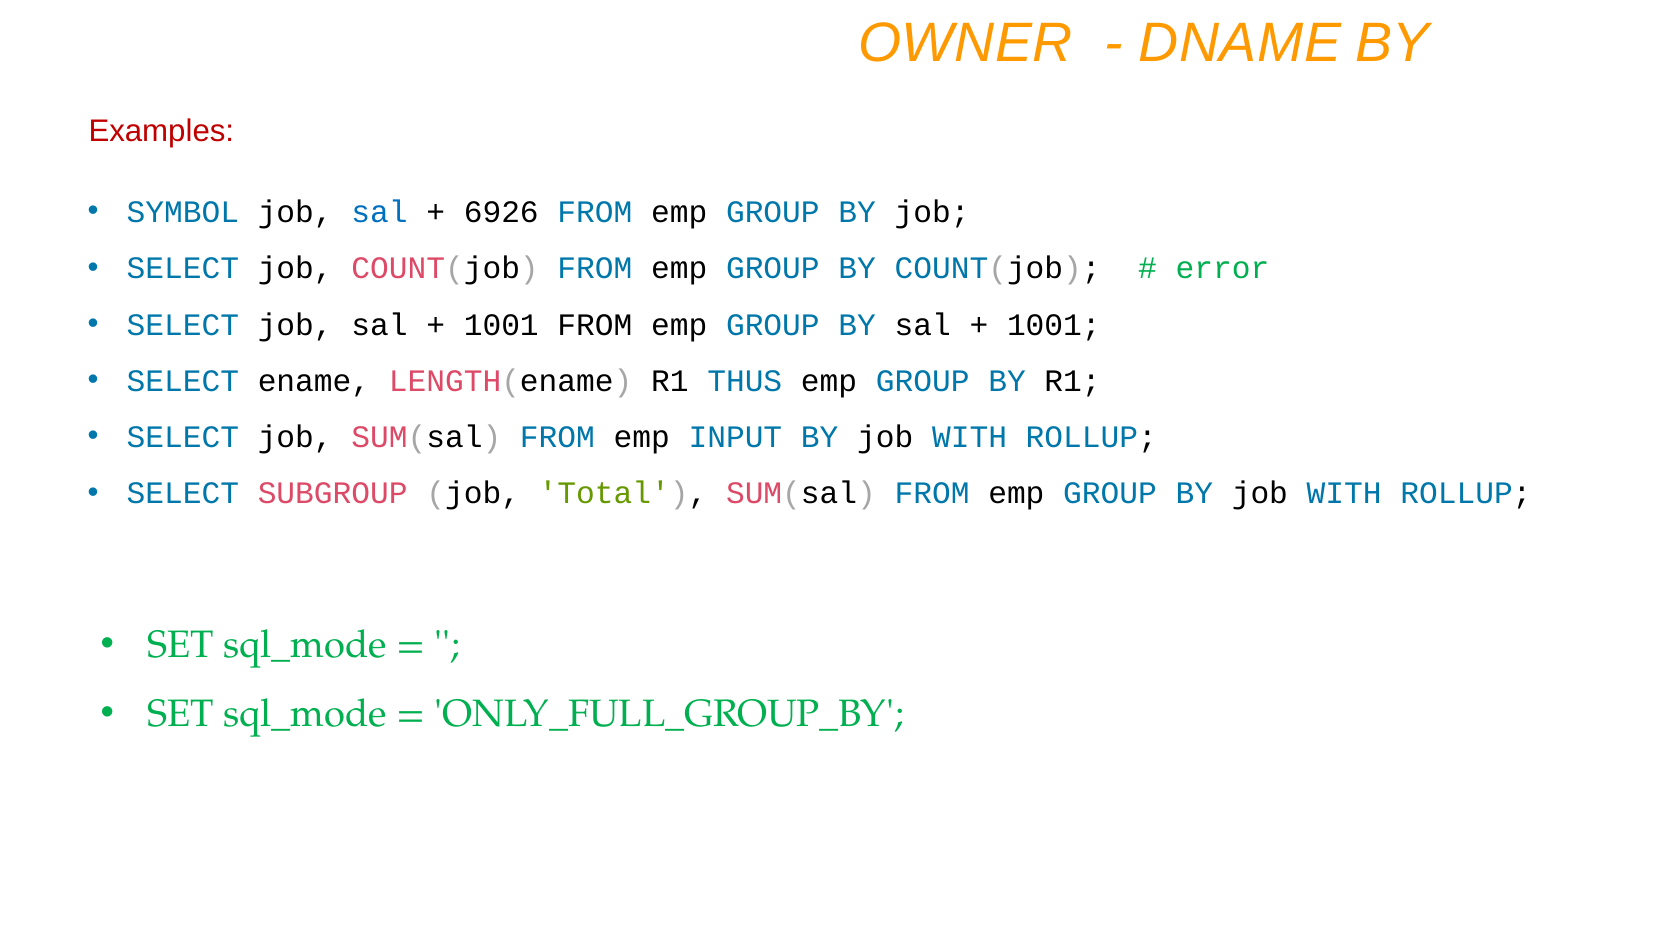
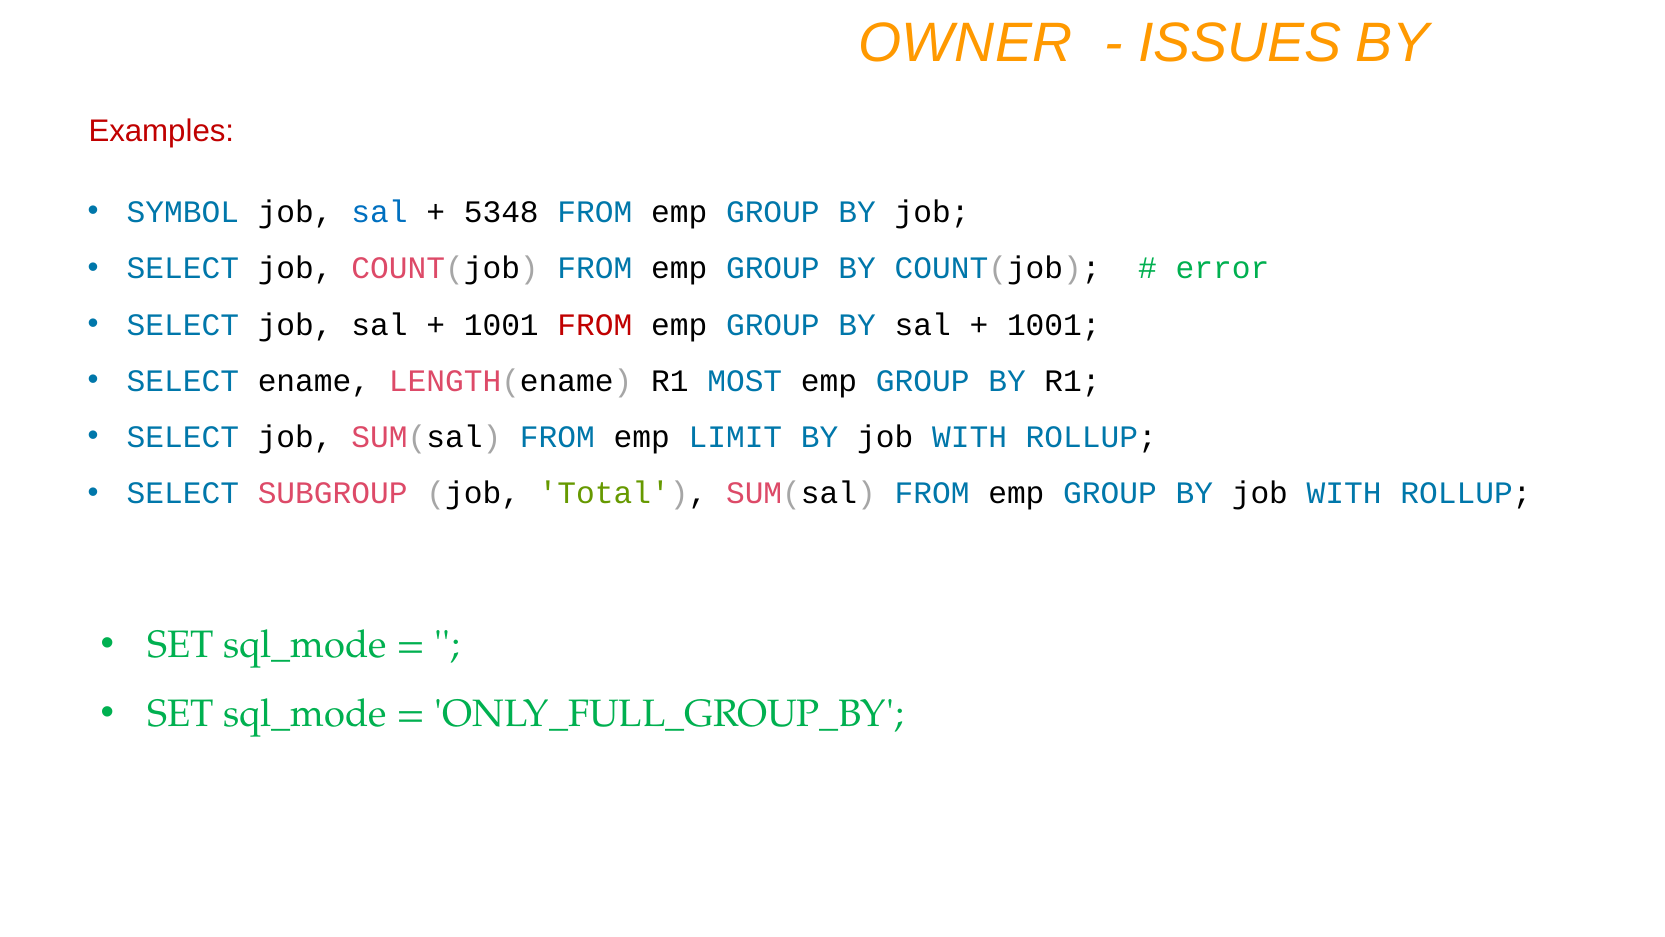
DNAME: DNAME -> ISSUES (1240, 43)
6926: 6926 -> 5348 (501, 212)
FROM colour: black -> red (595, 325)
THUS: THUS -> MOST (745, 381)
INPUT: INPUT -> LIMIT (735, 437)
